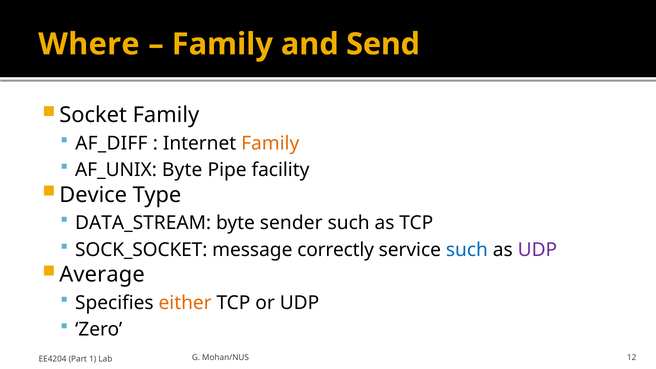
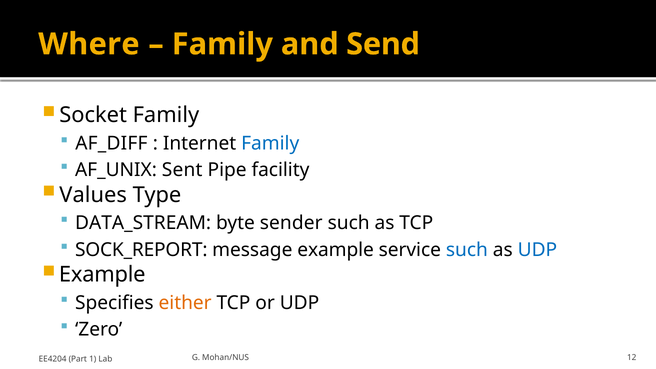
Family colour: orange -> blue (270, 143)
AF_UNIX Byte: Byte -> Sent (182, 170)
Device: Device -> Values (93, 195)
SOCK_SOCKET: SOCK_SOCKET -> SOCK_REPORT (141, 250)
message correctly: correctly -> example (336, 250)
UDP colour: purple -> blue (537, 250)
Average: Average -> Example (102, 275)
